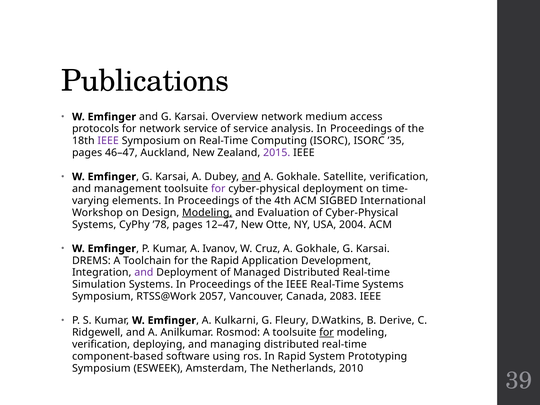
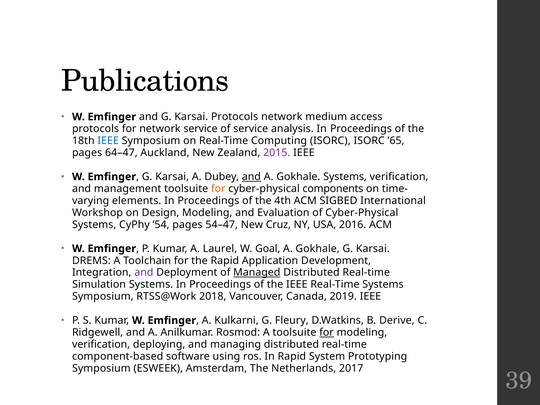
Karsai Overview: Overview -> Protocols (235, 117)
IEEE colour: purple -> blue (108, 141)
’35: ’35 -> ’65 (396, 141)
46–47: 46–47 -> 64–47 (121, 153)
Gokhale Satellite: Satellite -> Systems (345, 177)
for colour: purple -> orange (218, 189)
cyber-physical deployment: deployment -> components (333, 189)
Modeling underline: present -> none (207, 213)
’78: ’78 -> ’54 (161, 225)
12–47: 12–47 -> 54–47 (222, 225)
Otte: Otte -> Cruz (278, 225)
2004: 2004 -> 2016 (353, 225)
Ivanov: Ivanov -> Laurel (220, 249)
Cruz: Cruz -> Goal (268, 249)
Managed underline: none -> present (257, 273)
2057: 2057 -> 2018 (213, 296)
2083: 2083 -> 2019 (343, 296)
2010: 2010 -> 2017 (351, 368)
